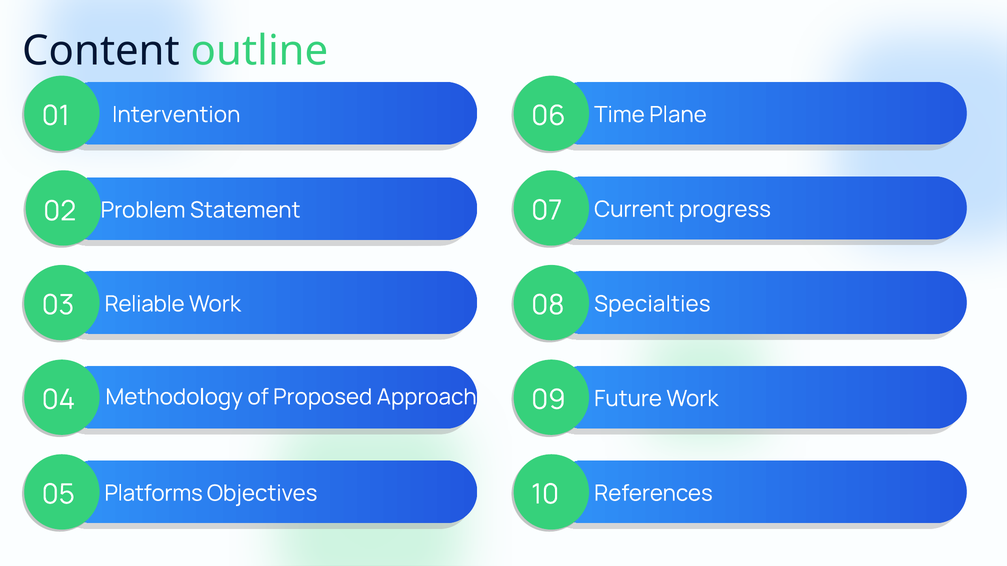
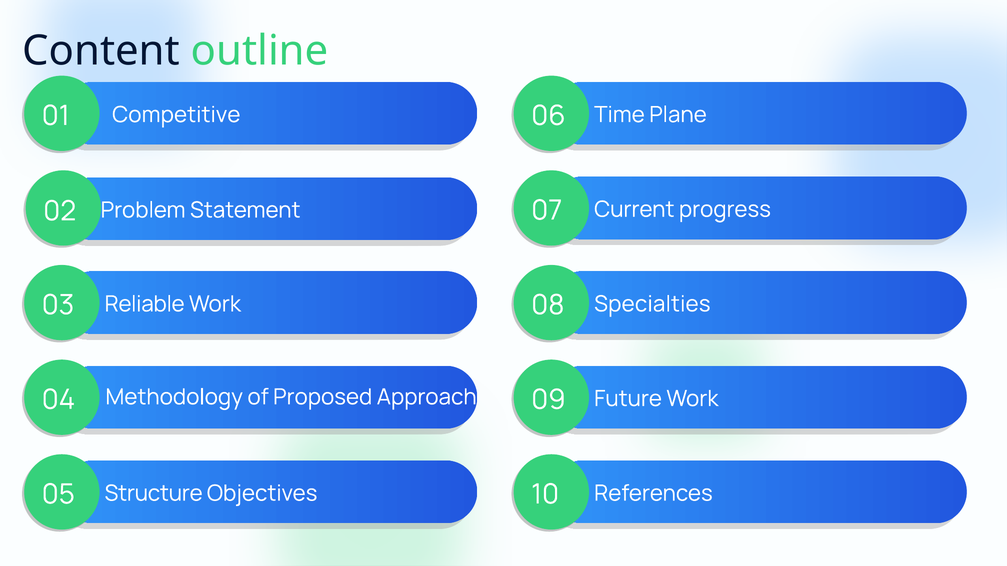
Intervention: Intervention -> Competitive (176, 115)
Platforms: Platforms -> Structure (154, 494)
